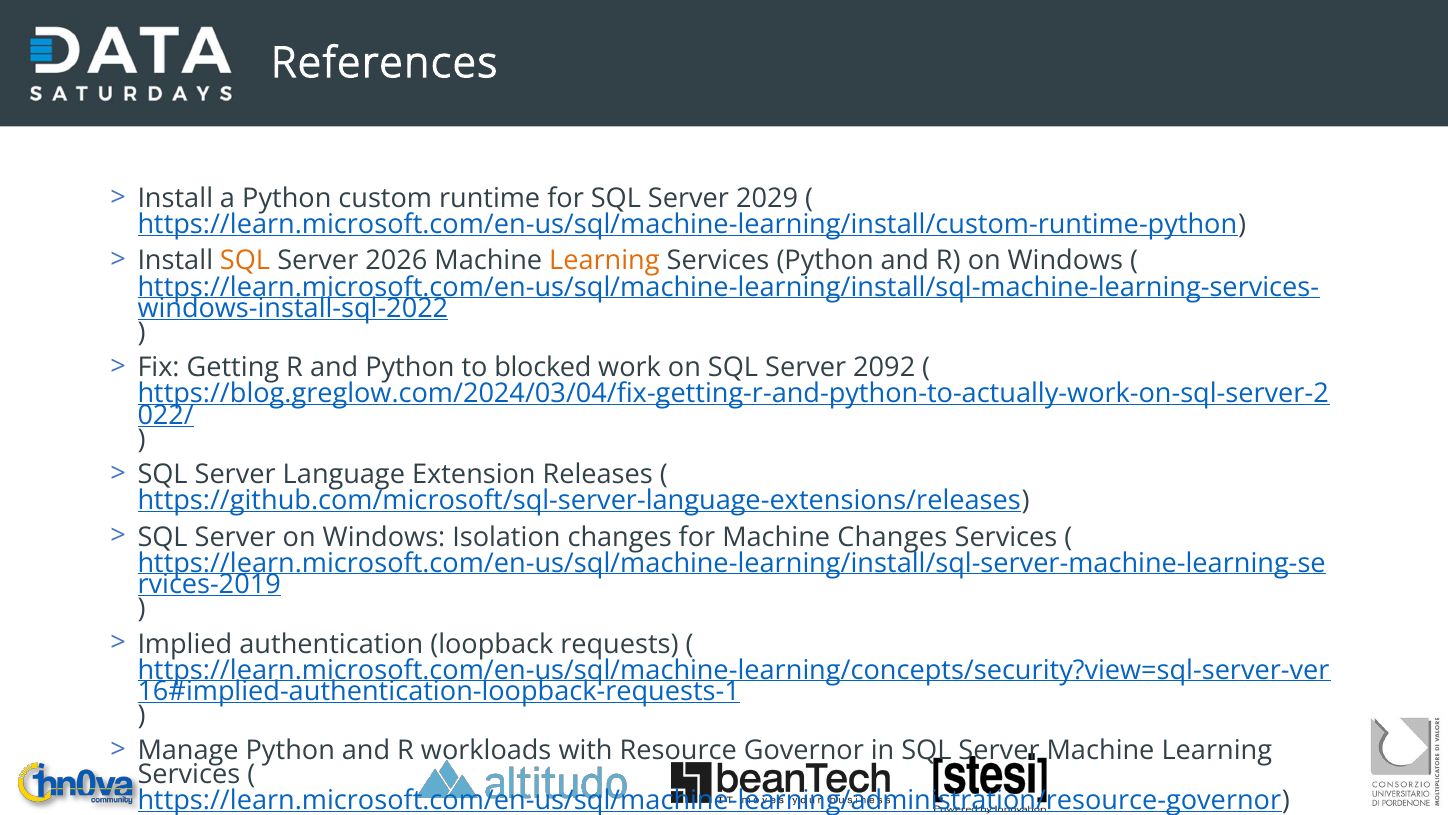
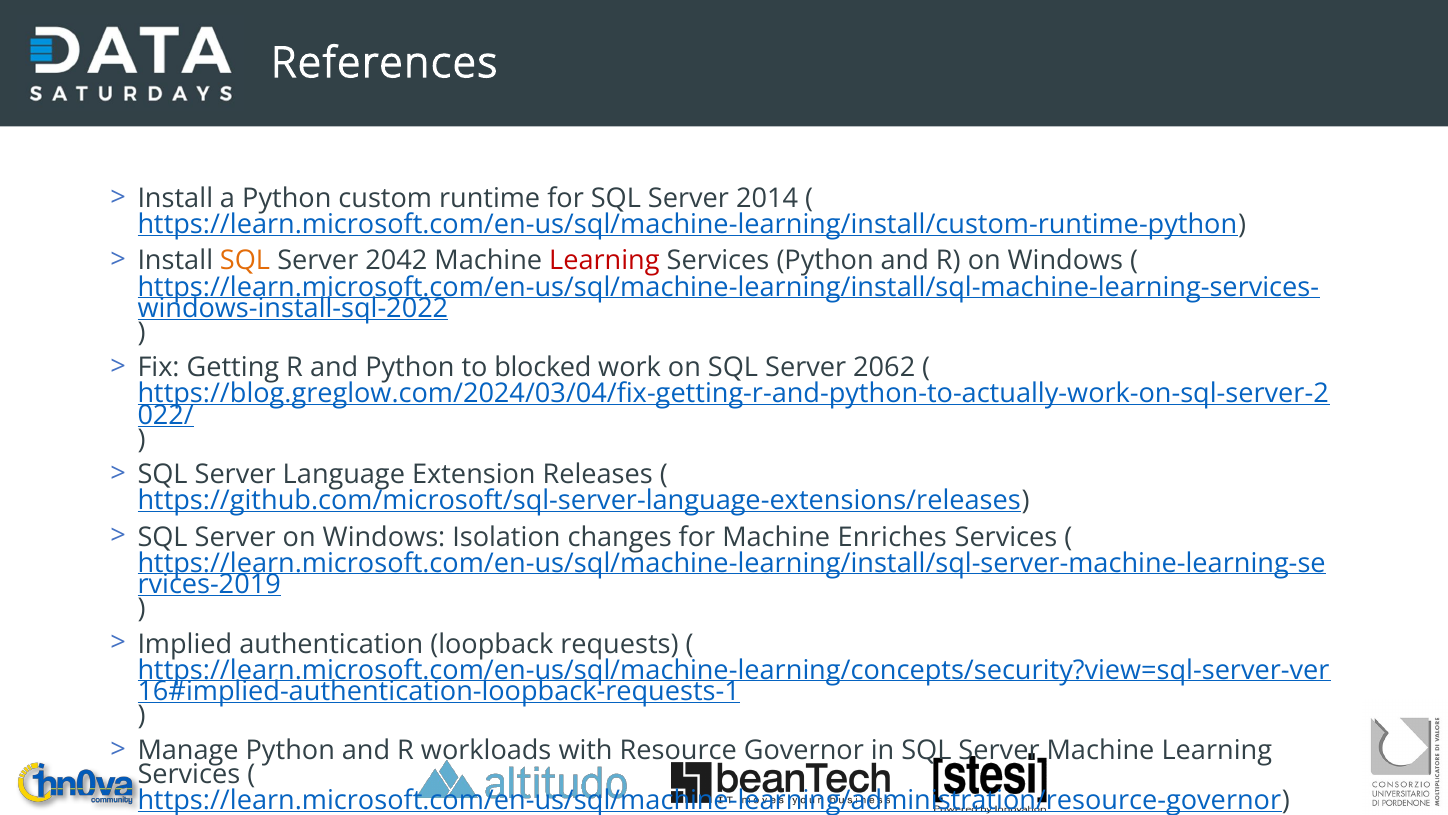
2029: 2029 -> 2014 (767, 199)
2026: 2026 -> 2042 (396, 261)
Learning colour: orange -> red (604, 261)
2092: 2092 -> 2062 (884, 368)
Machine Changes: Changes -> Enriches (892, 537)
